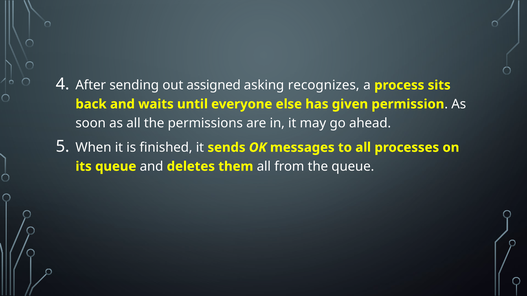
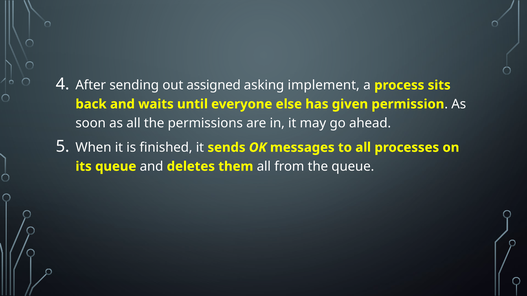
recognizes: recognizes -> implement (324, 85)
